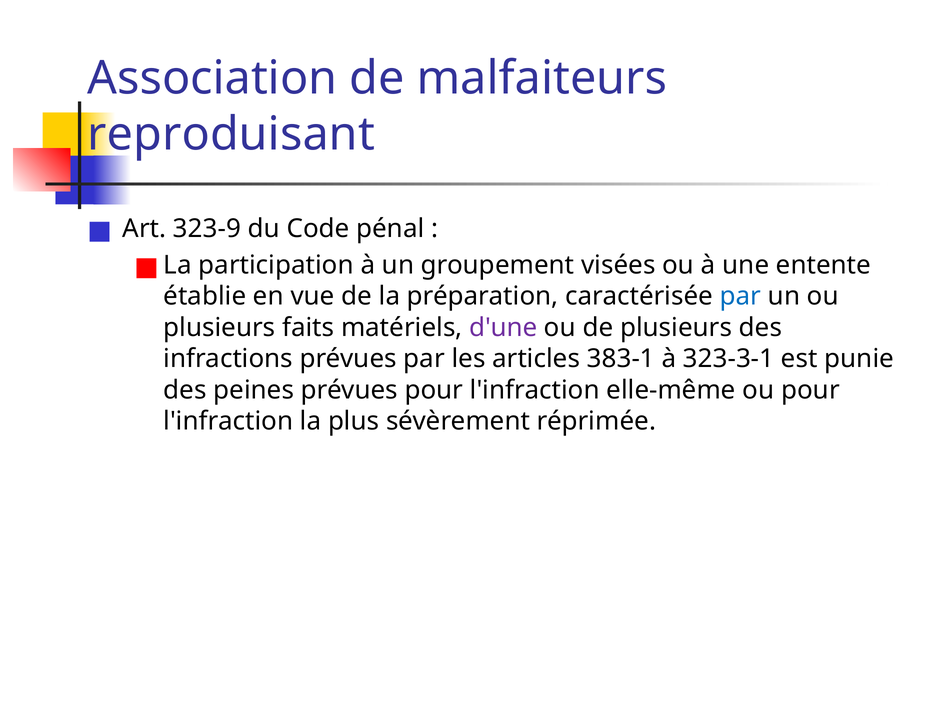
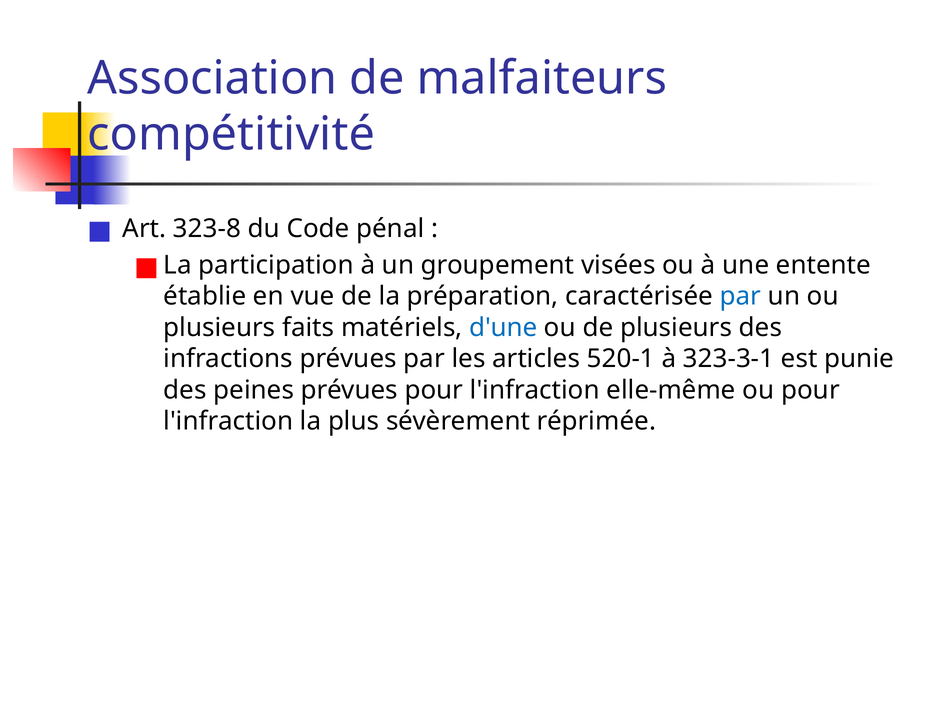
reproduisant: reproduisant -> compétitivité (231, 134)
323-9: 323-9 -> 323-8 (207, 229)
d'une colour: purple -> blue (503, 327)
383-1: 383-1 -> 520-1 (621, 359)
